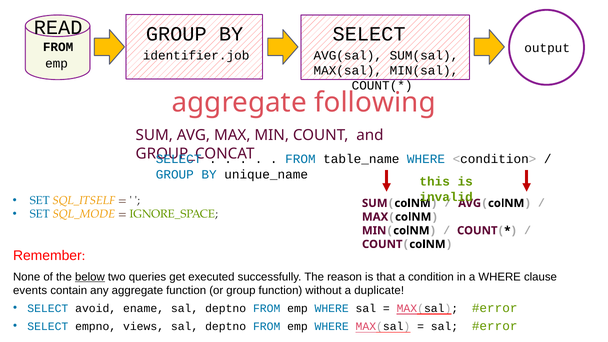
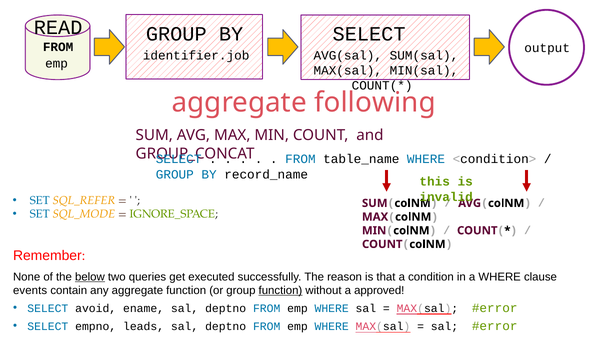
unique_name: unique_name -> record_name (266, 174)
SQL_ITSELF: SQL_ITSELF -> SQL_REFER (84, 200)
function underline: none -> present (280, 290)
duplicate: duplicate -> approved (379, 290)
views: views -> leads (144, 327)
